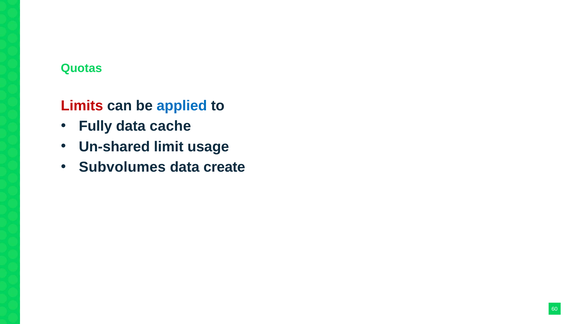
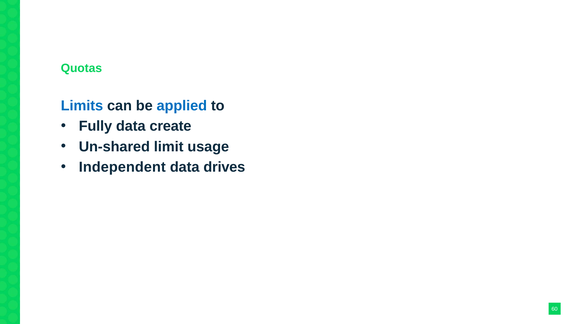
Limits colour: red -> blue (82, 106)
cache: cache -> create (170, 126)
Subvolumes: Subvolumes -> Independent (122, 167)
create: create -> drives (224, 167)
